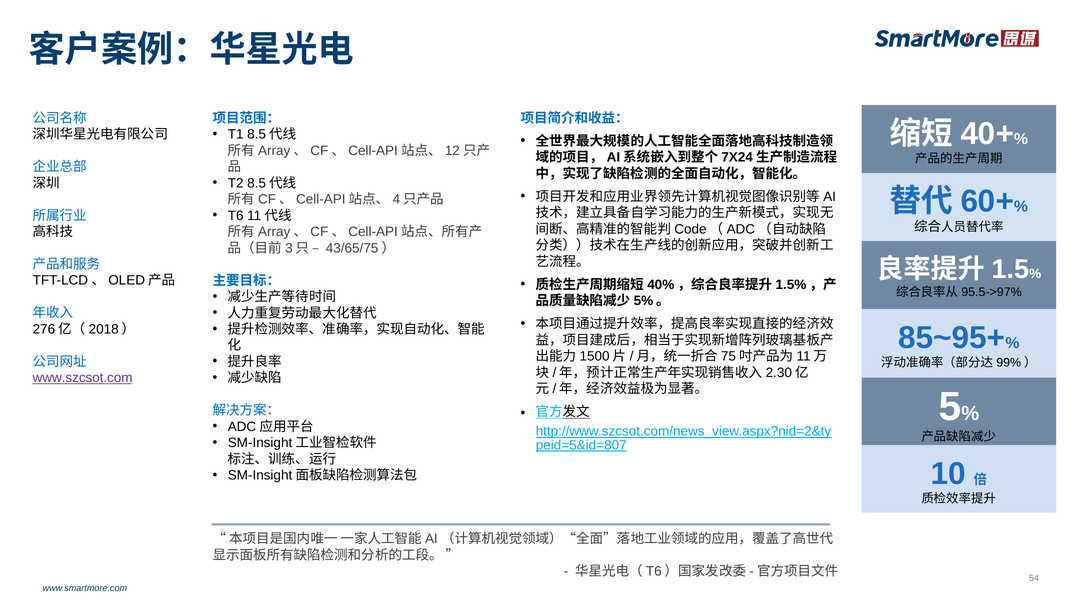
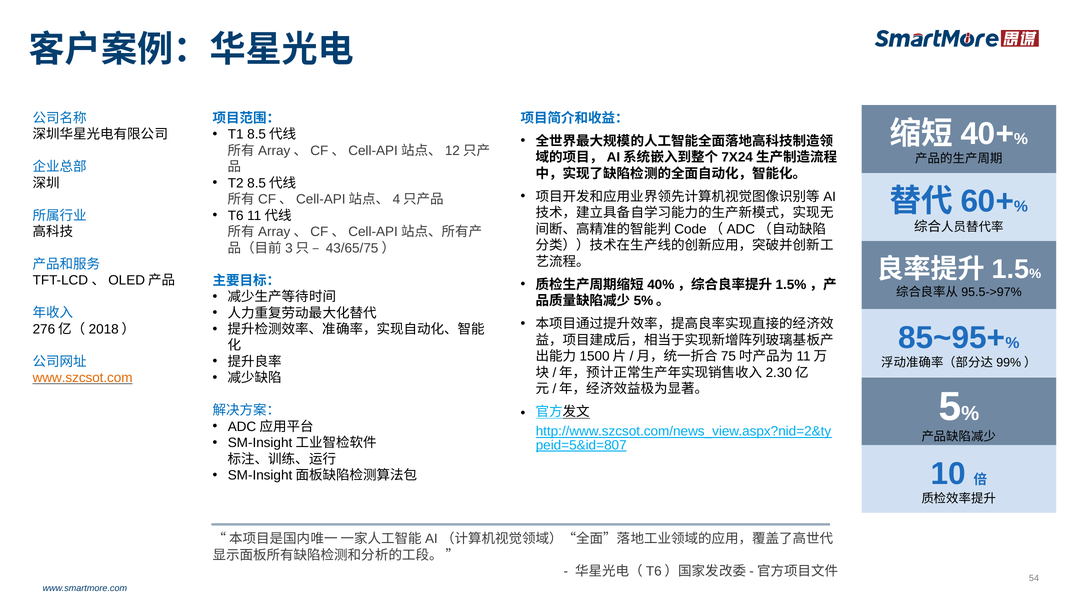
www.szcsot.com colour: purple -> orange (83, 378)
